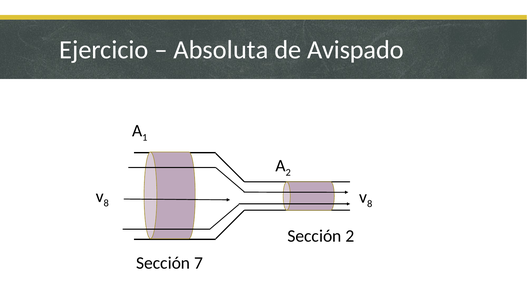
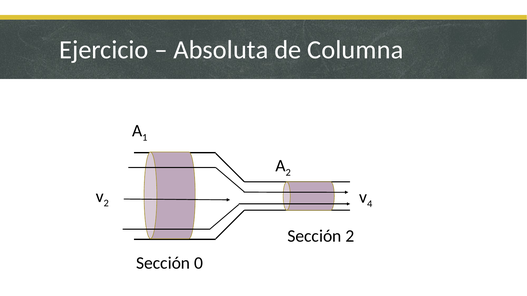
Avispado: Avispado -> Columna (355, 50)
8: 8 -> 2 (106, 204)
8: 8 -> 4 (370, 204)
7: 7 -> 0 (199, 263)
